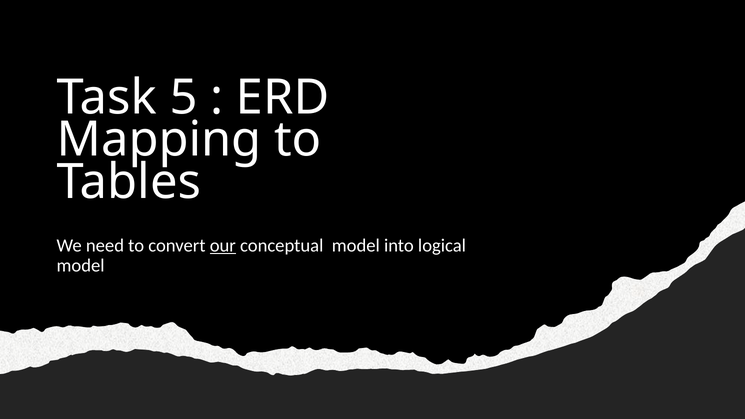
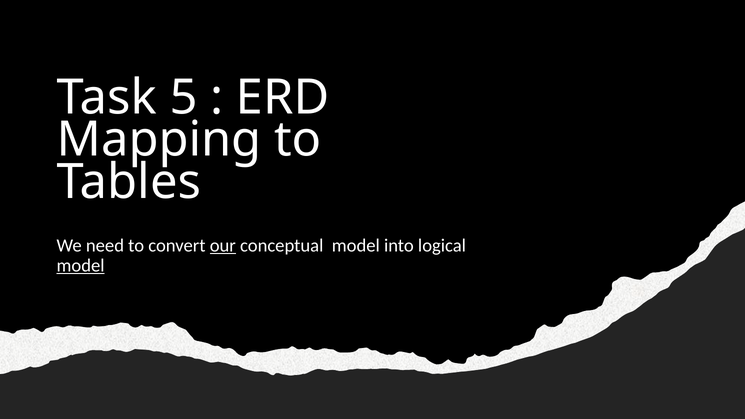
model underline: none -> present (81, 266)
